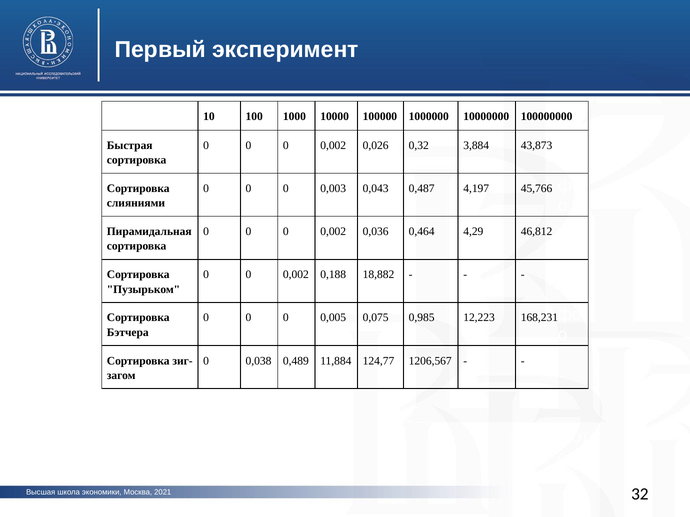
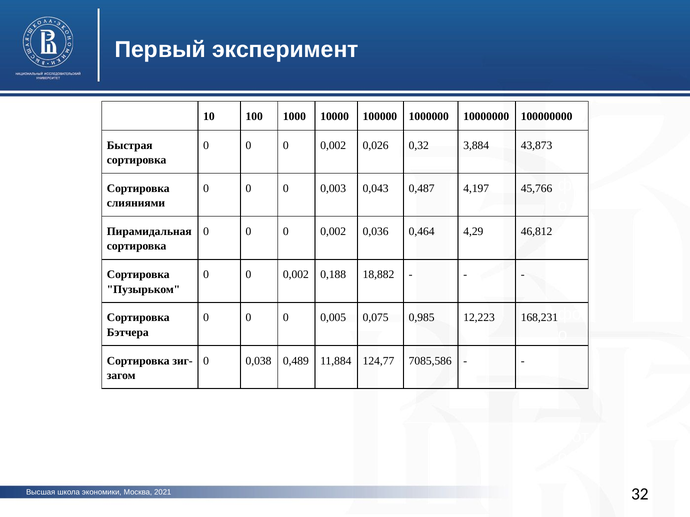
1206,567: 1206,567 -> 7085,586 (430, 361)
